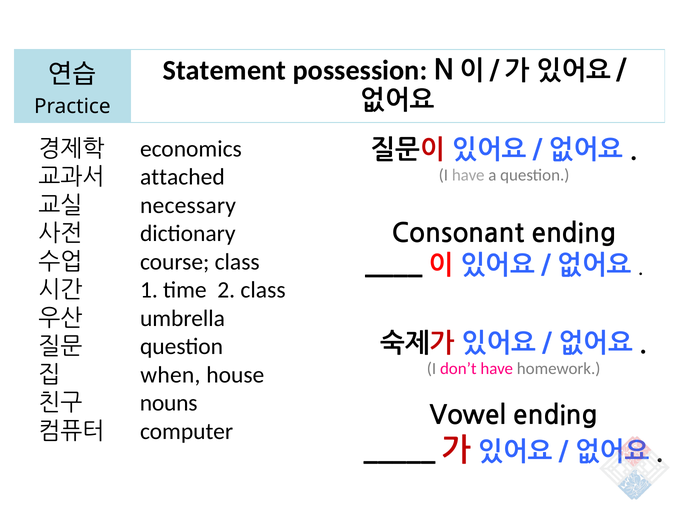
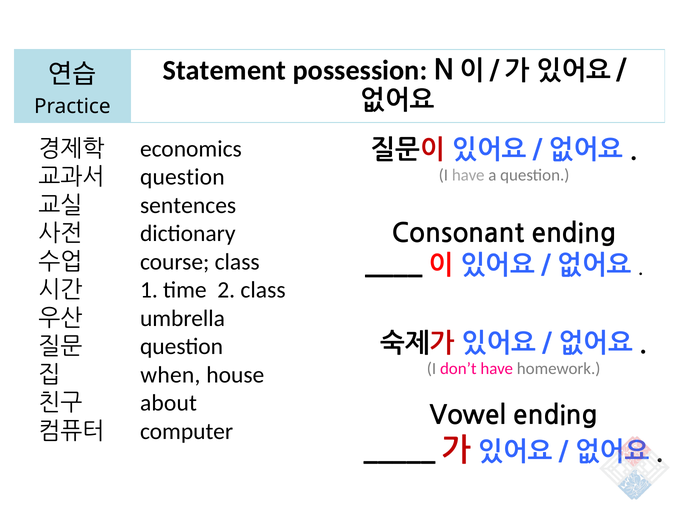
attached: attached -> question (182, 177)
necessary: necessary -> sentences (188, 205)
nouns: nouns -> about (168, 403)
